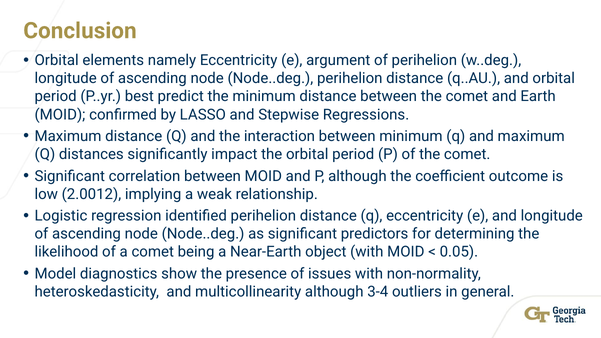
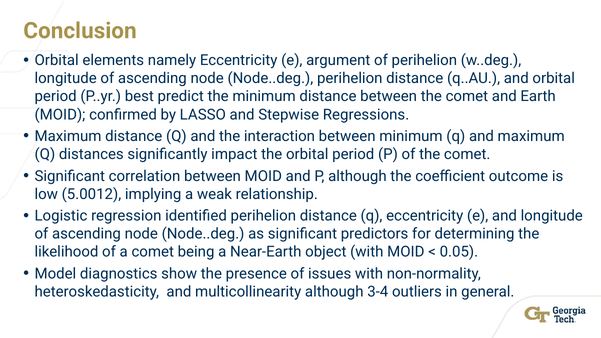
2.0012: 2.0012 -> 5.0012 (91, 194)
